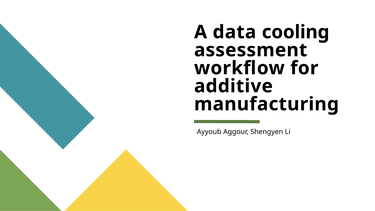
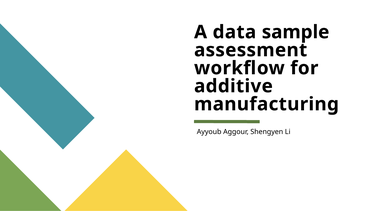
cooling: cooling -> sample (296, 32)
